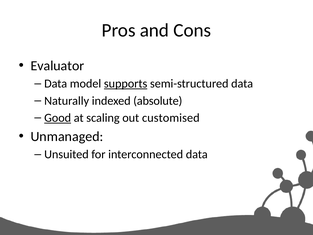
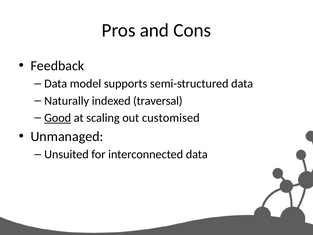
Evaluator: Evaluator -> Feedback (57, 66)
supports underline: present -> none (126, 84)
absolute: absolute -> traversal (158, 101)
